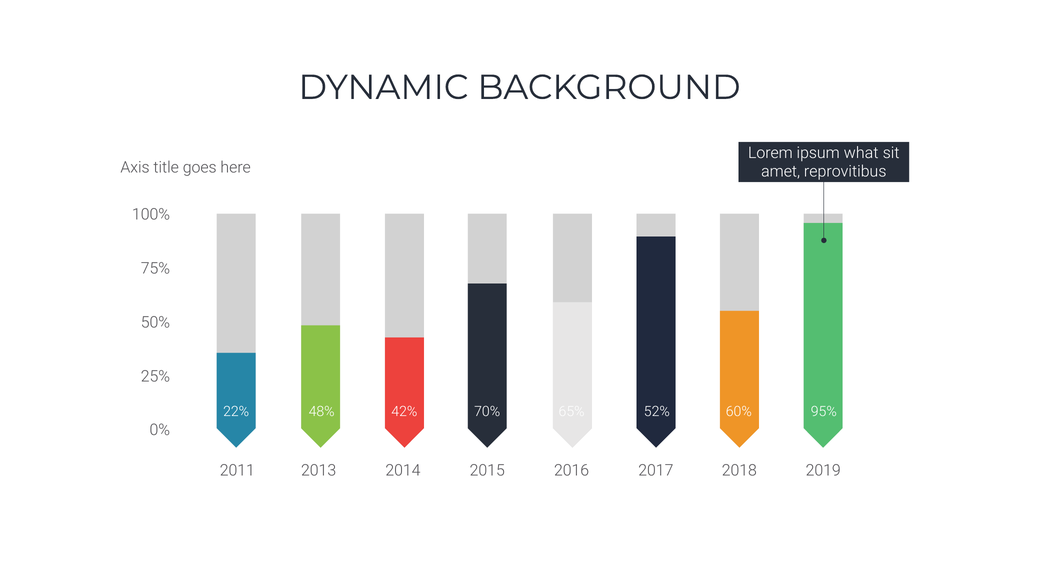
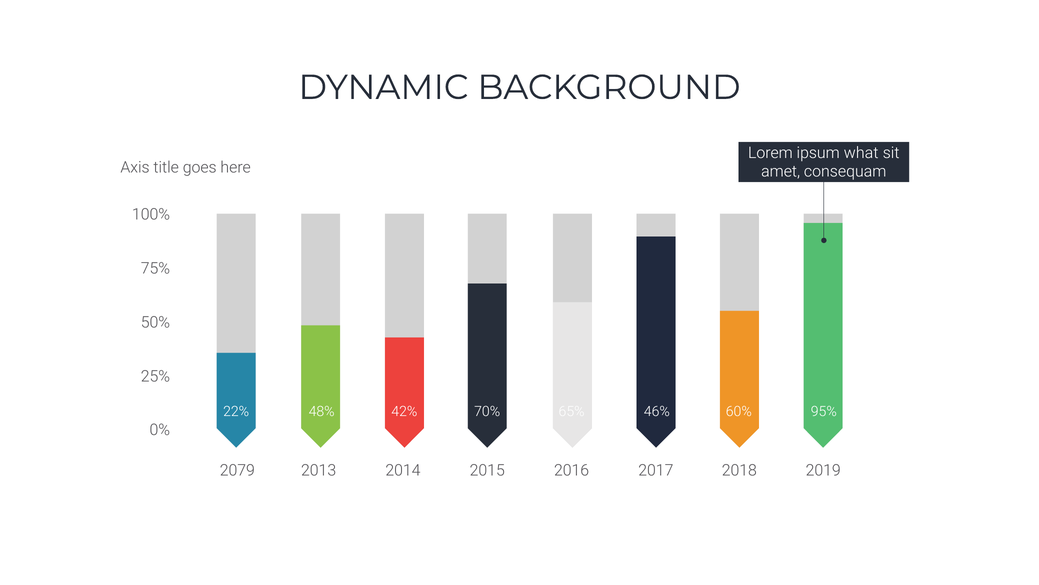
reprovitibus: reprovitibus -> consequam (845, 171)
52%: 52% -> 46% (657, 411)
2011: 2011 -> 2079 (237, 470)
